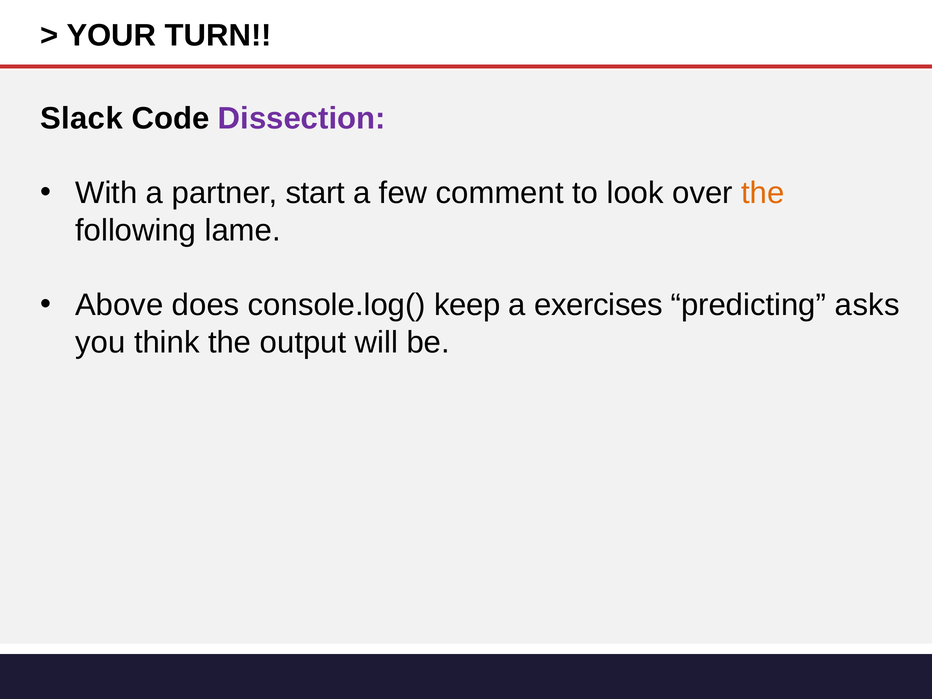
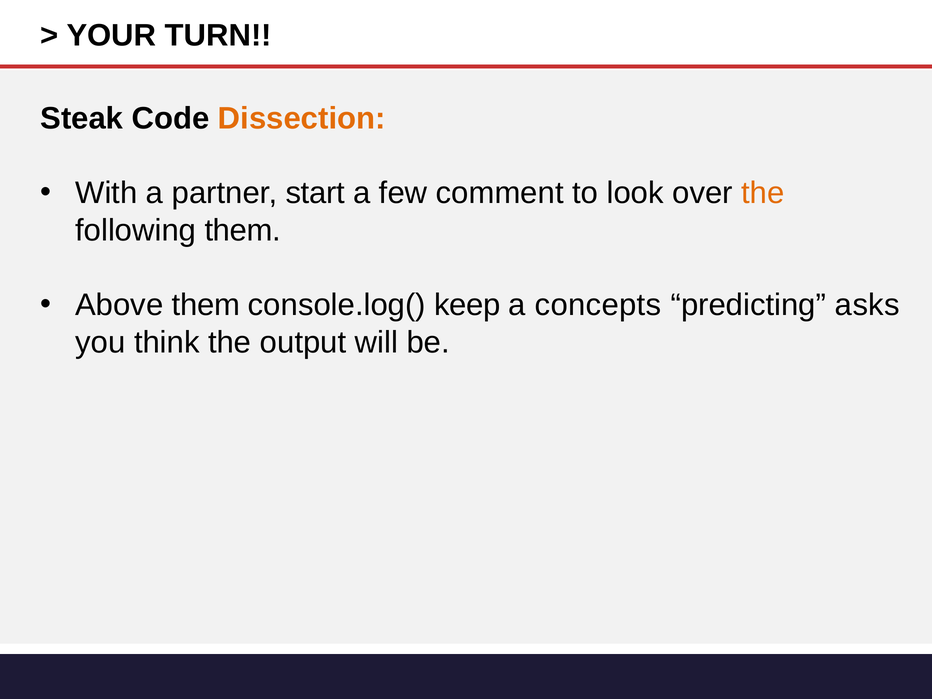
Slack: Slack -> Steak (82, 119)
Dissection colour: purple -> orange (302, 119)
following lame: lame -> them (243, 230)
Above does: does -> them (206, 305)
exercises: exercises -> concepts (598, 305)
